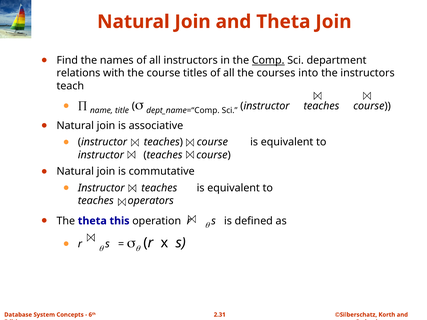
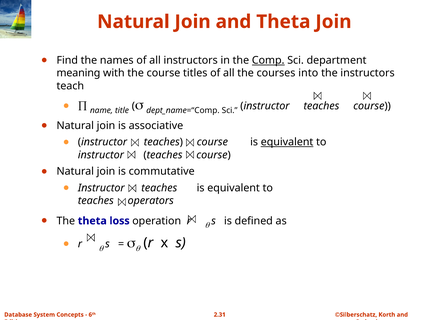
relations: relations -> meaning (78, 73)
equivalent underline: none -> present (287, 142)
this: this -> loss (120, 221)
